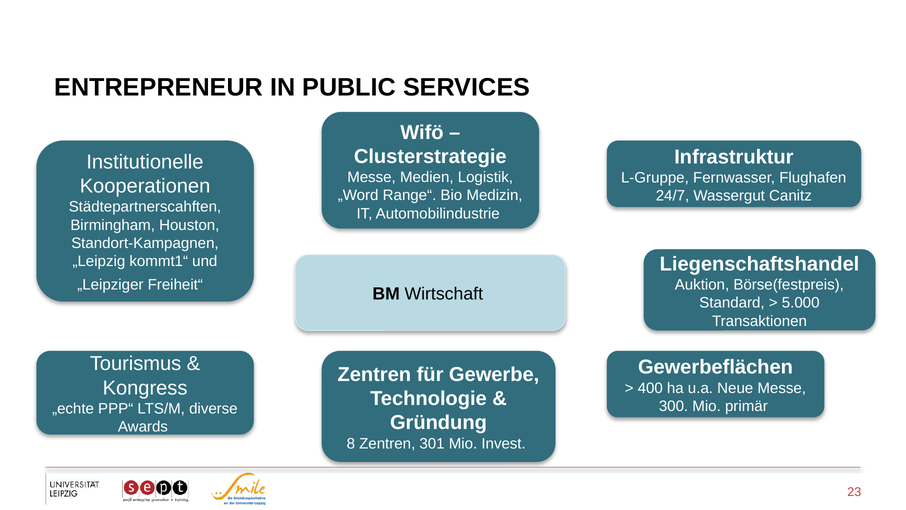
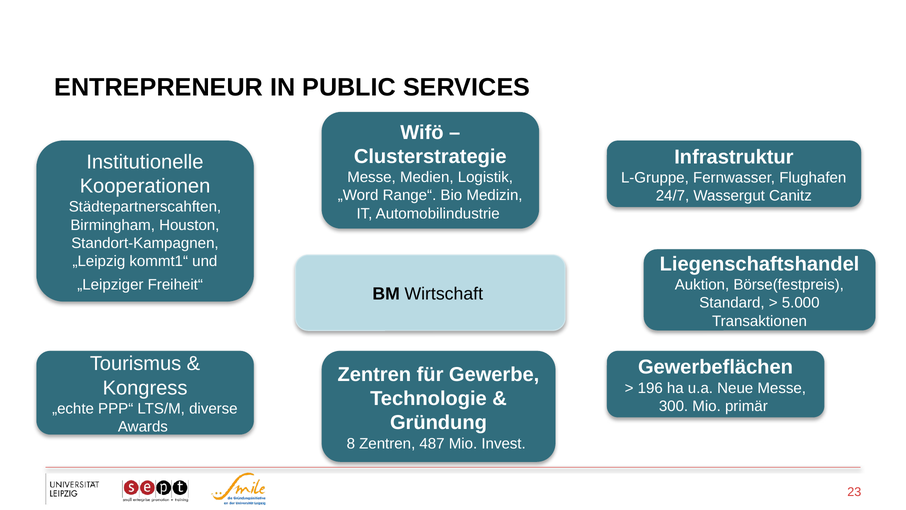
400: 400 -> 196 (650, 388)
301: 301 -> 487 (432, 443)
